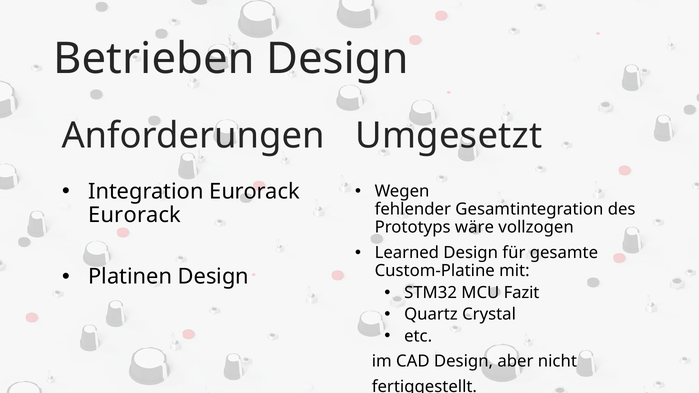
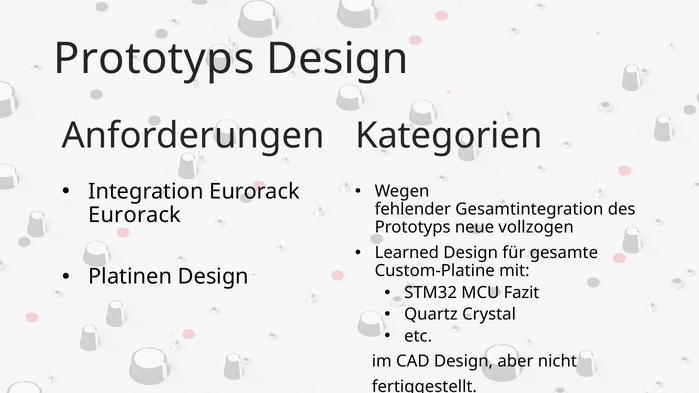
Betrieben: Betrieben -> Prototyps (154, 59)
Umgesetzt: Umgesetzt -> Kategorien (449, 136)
wäre: wäre -> neue (475, 228)
